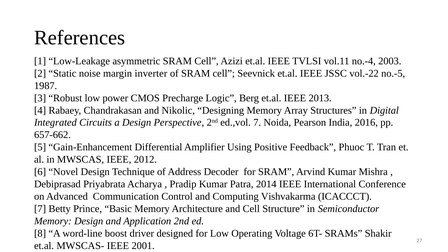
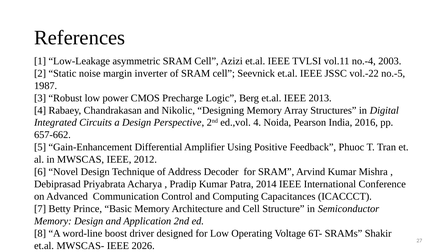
ed.,vol 7: 7 -> 4 (257, 123)
Vishvakarma: Vishvakarma -> Capacitances (288, 197)
2001: 2001 -> 2026 (143, 246)
